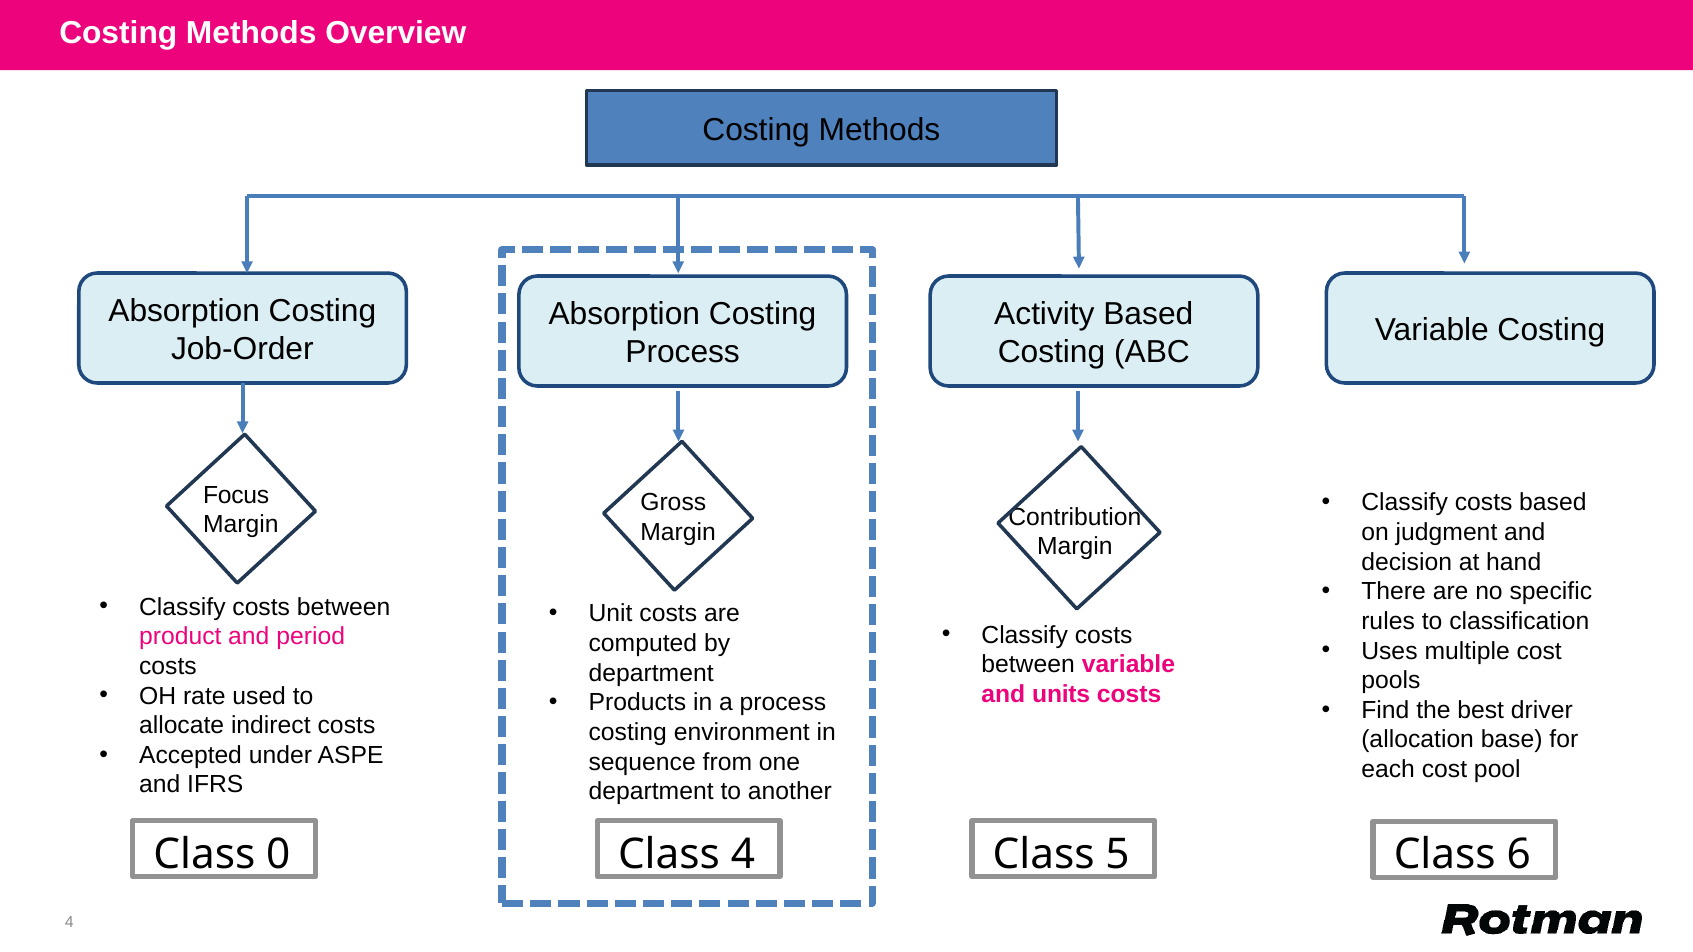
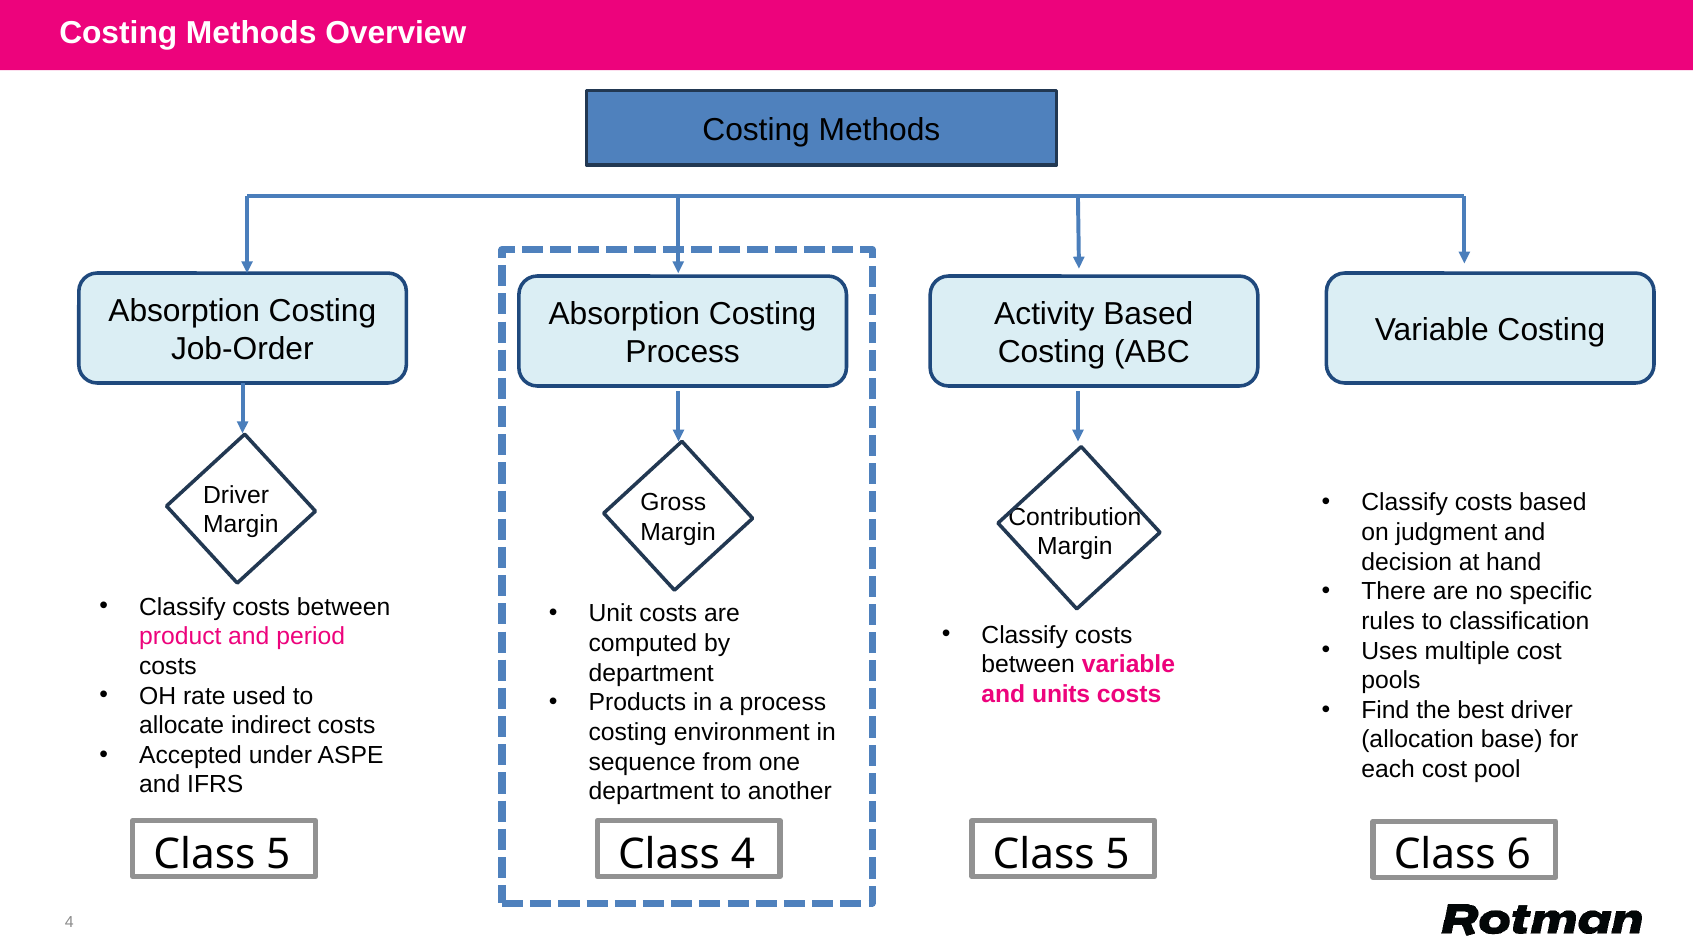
Focus: Focus -> Driver (236, 495)
0: 0 -> 5 (278, 854)
